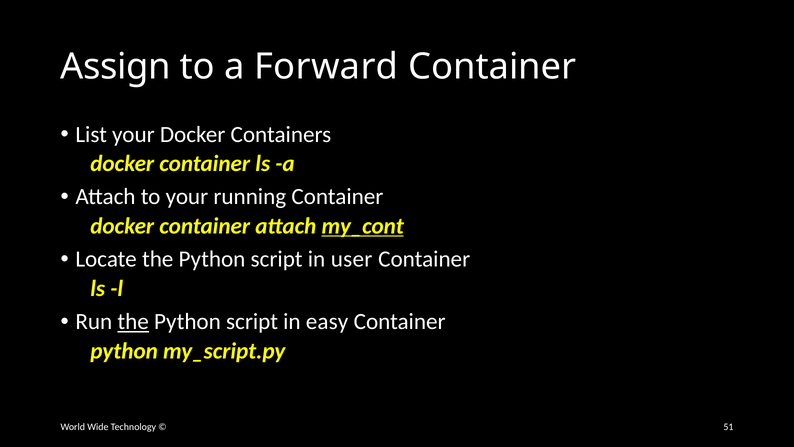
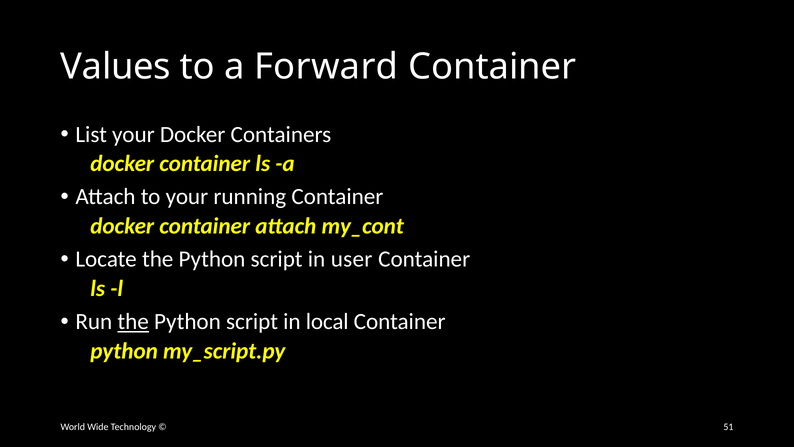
Assign: Assign -> Values (116, 67)
my_cont underline: present -> none (363, 226)
easy: easy -> local (327, 322)
